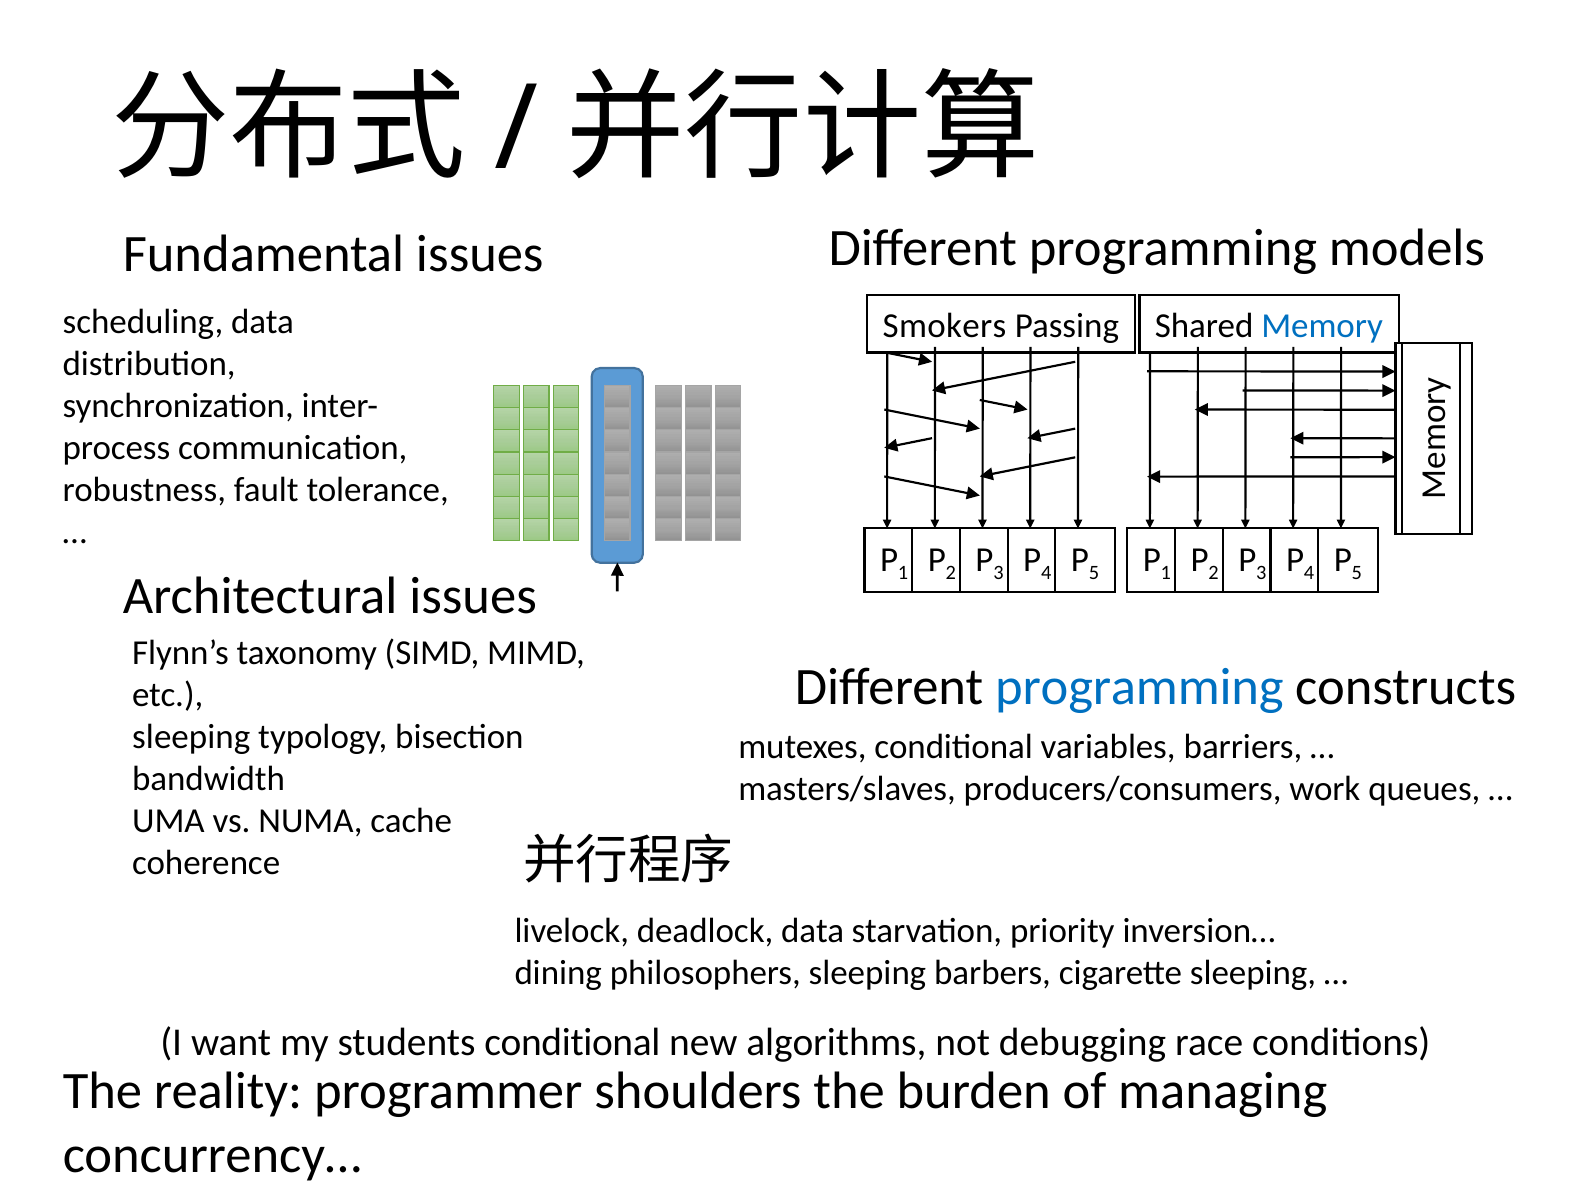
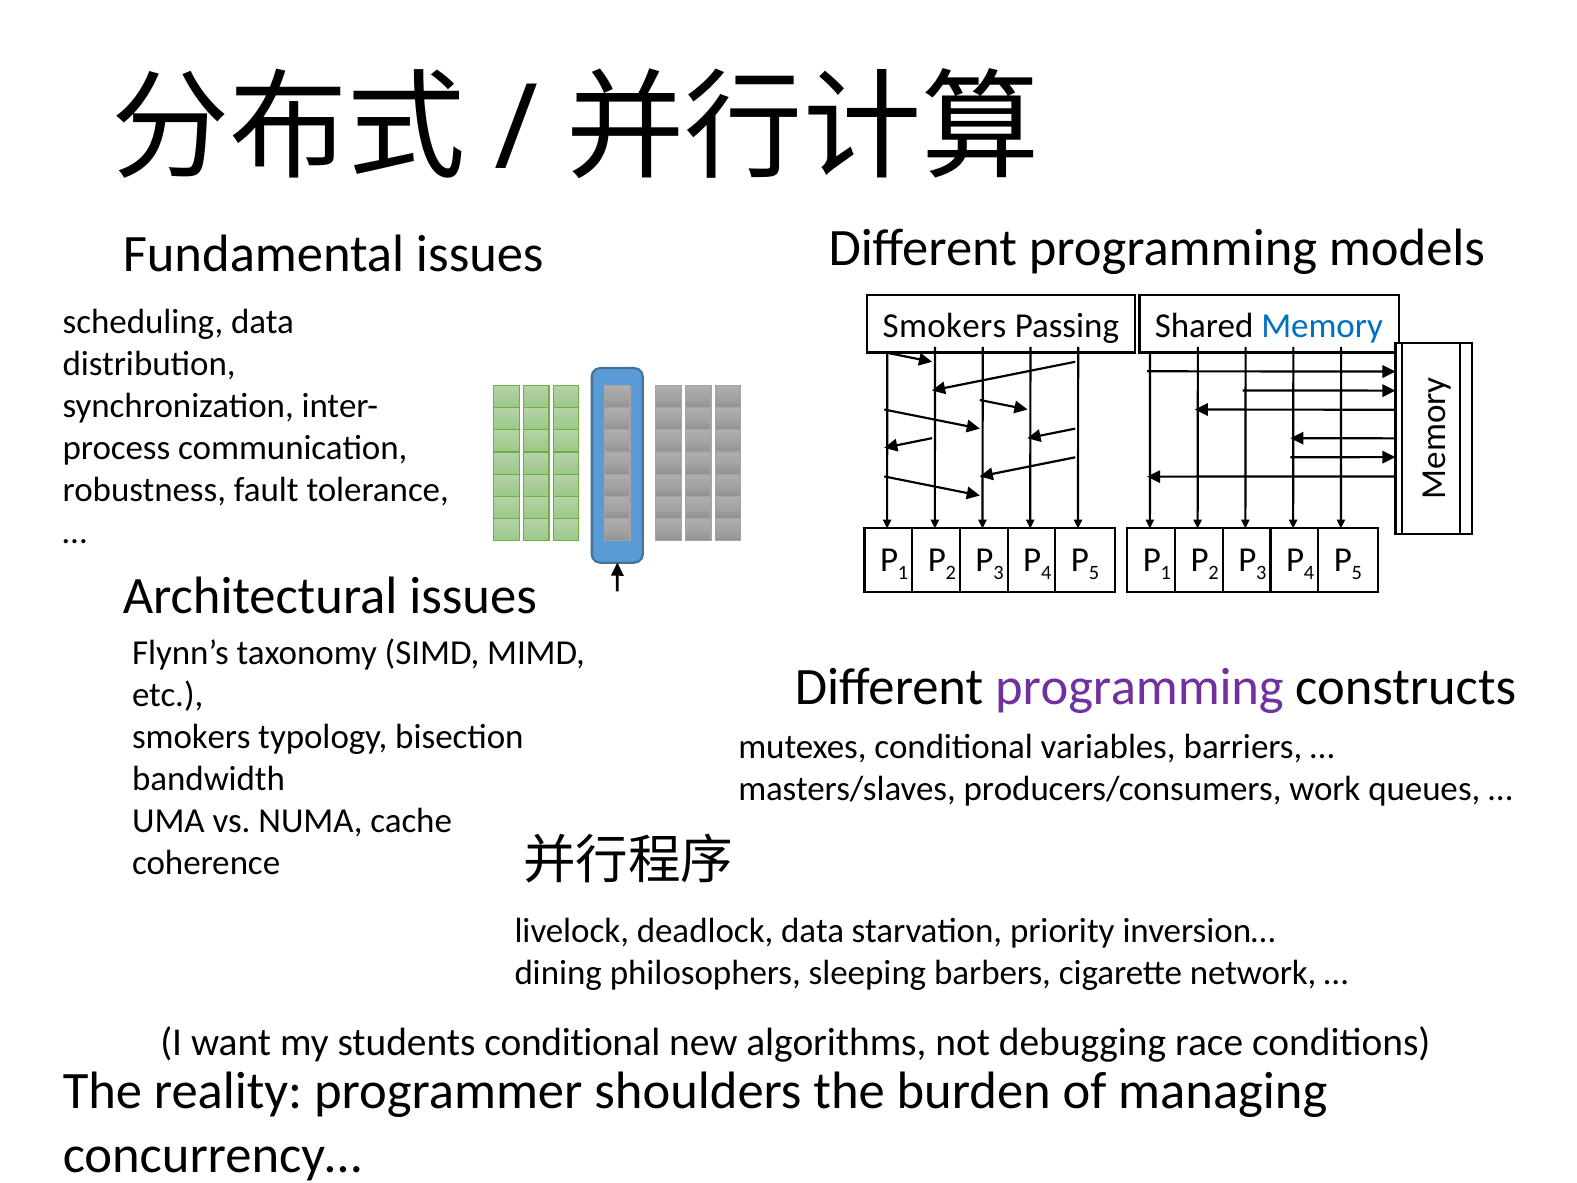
programming colour: blue -> purple (1139, 687)
sleeping: sleeping -> smokers (191, 737)
cigarette sleeping: sleeping -> network (1253, 973)
